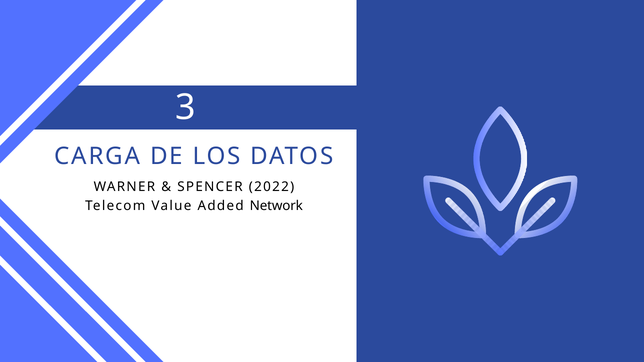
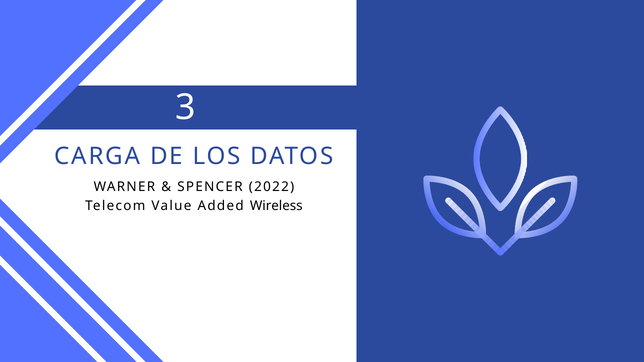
Network: Network -> Wireless (276, 206)
